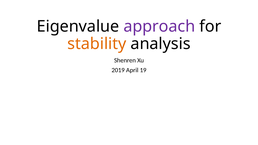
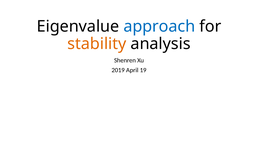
approach colour: purple -> blue (159, 26)
